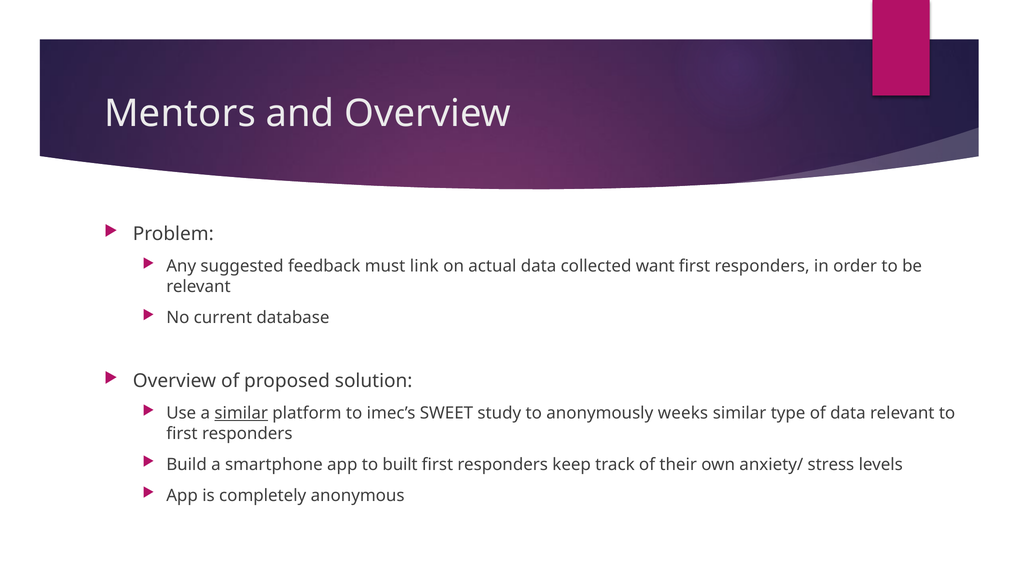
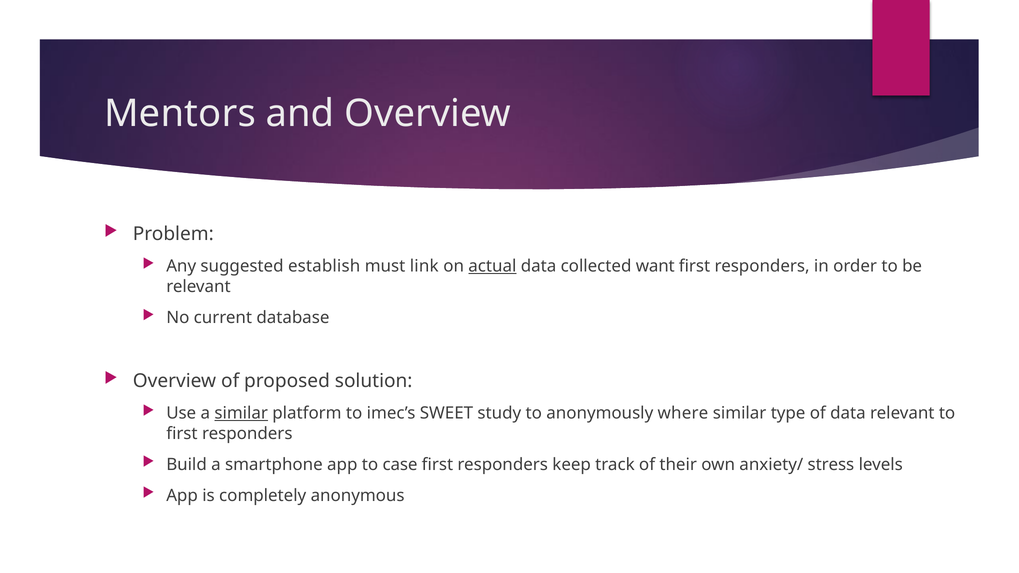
feedback: feedback -> establish (324, 266)
actual underline: none -> present (492, 266)
weeks: weeks -> where (683, 413)
built: built -> case (400, 465)
